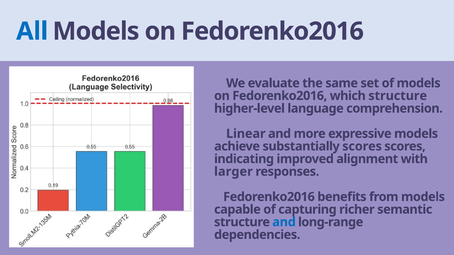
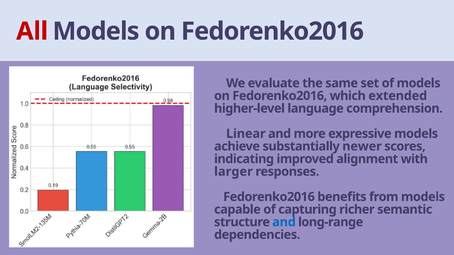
All colour: blue -> red (32, 31)
which structure: structure -> extended (398, 96)
substantially scores: scores -> newer (362, 147)
